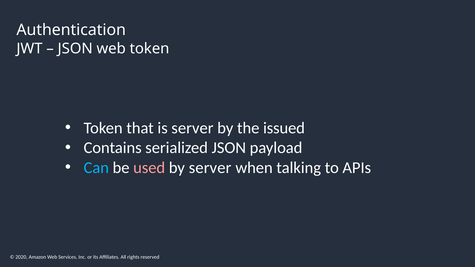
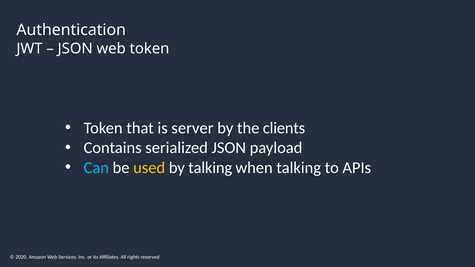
issued: issued -> clients (284, 128)
used colour: pink -> yellow (149, 168)
by server: server -> talking (210, 168)
